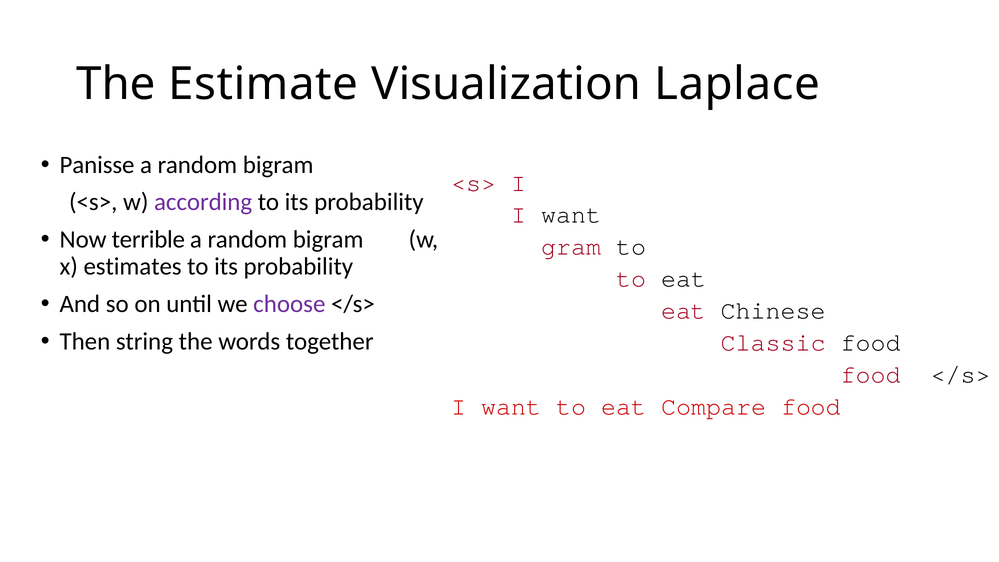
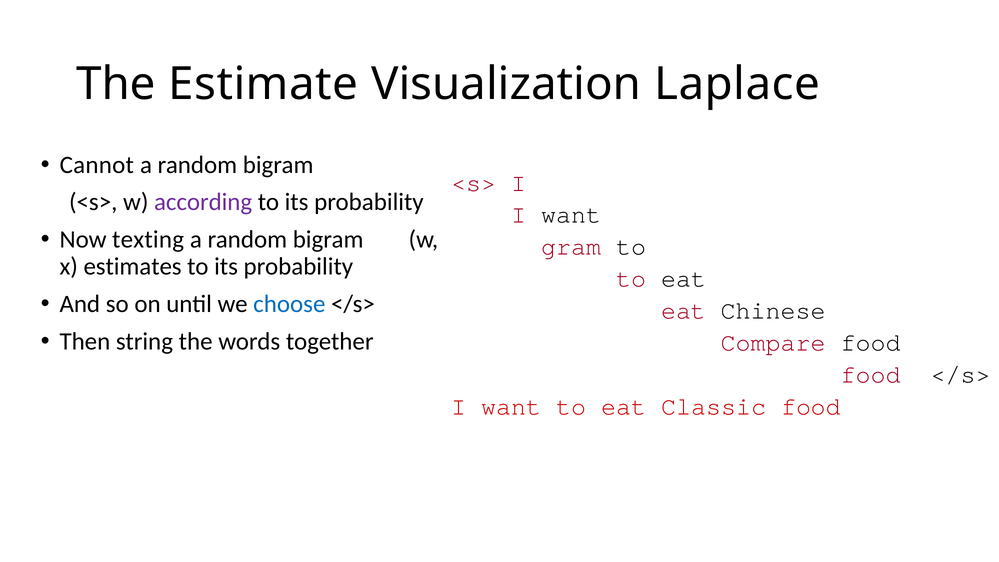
Panisse: Panisse -> Cannot (97, 165)
terrible: terrible -> texting (148, 240)
choose colour: purple -> blue (289, 304)
Classic: Classic -> Compare (773, 342)
Compare: Compare -> Classic (714, 406)
